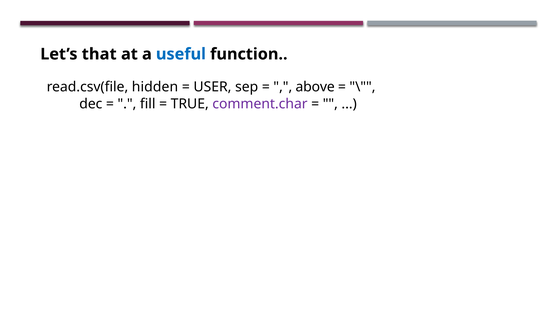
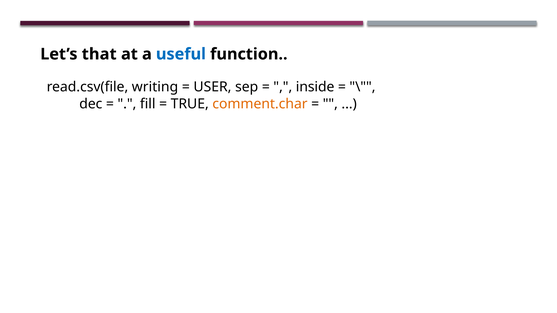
hidden: hidden -> writing (155, 87)
above: above -> inside (315, 87)
comment.char colour: purple -> orange (260, 104)
